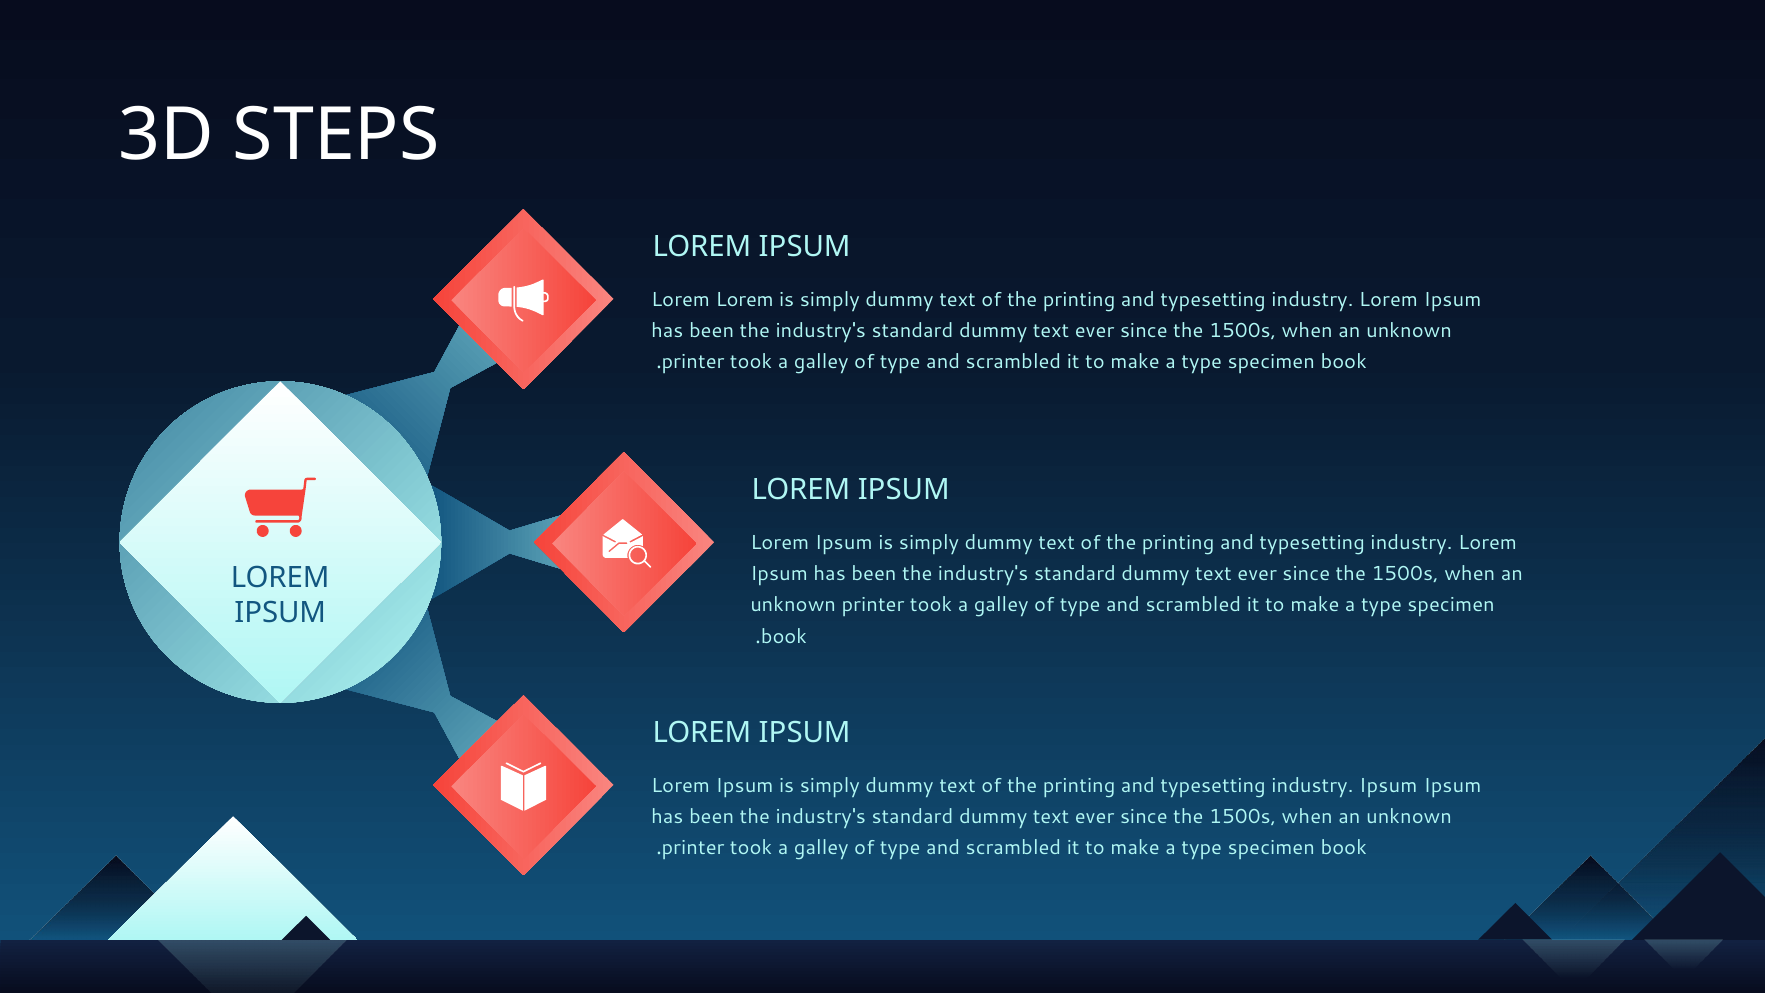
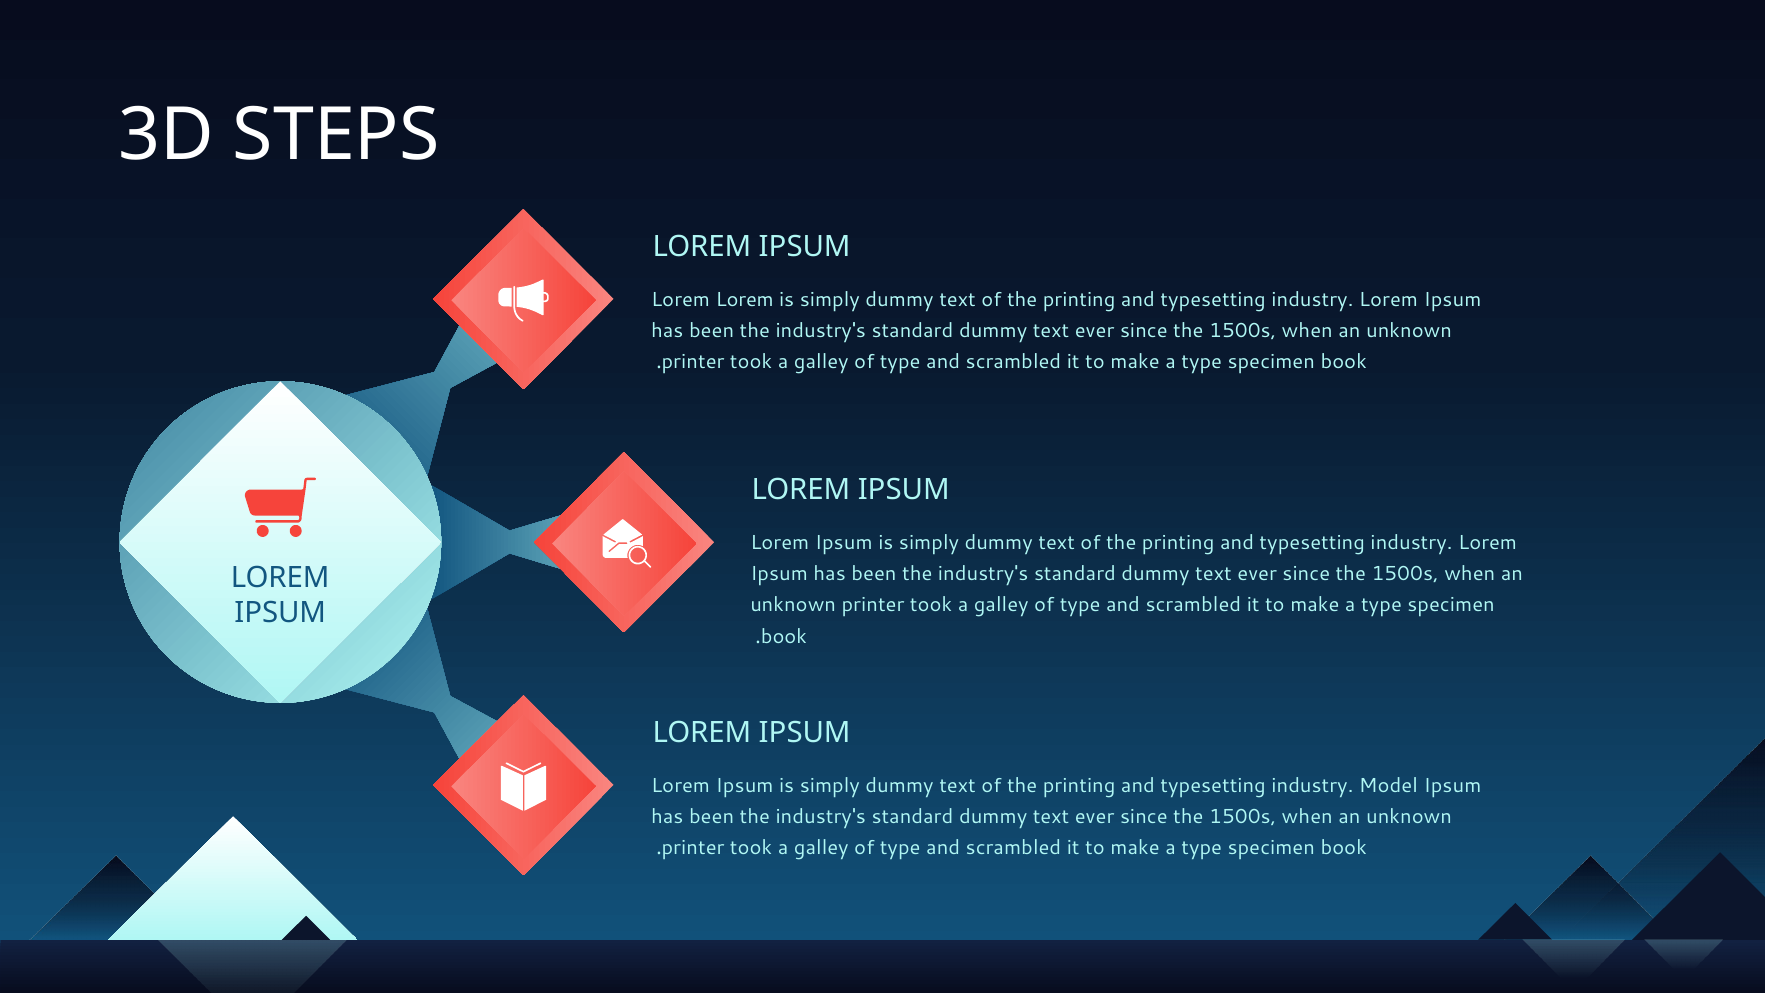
industry Ipsum: Ipsum -> Model (1388, 786)
